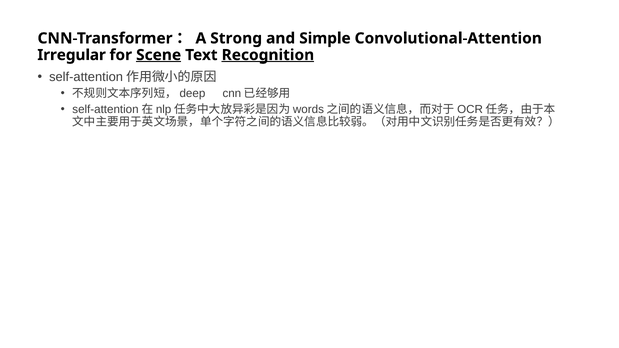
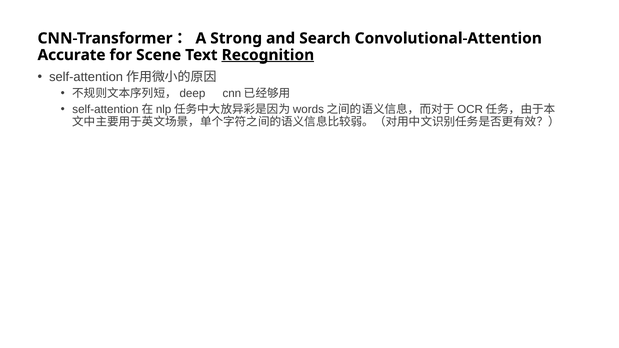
Simple: Simple -> Search (325, 38)
Irregular: Irregular -> Accurate (72, 55)
Scene underline: present -> none (159, 55)
